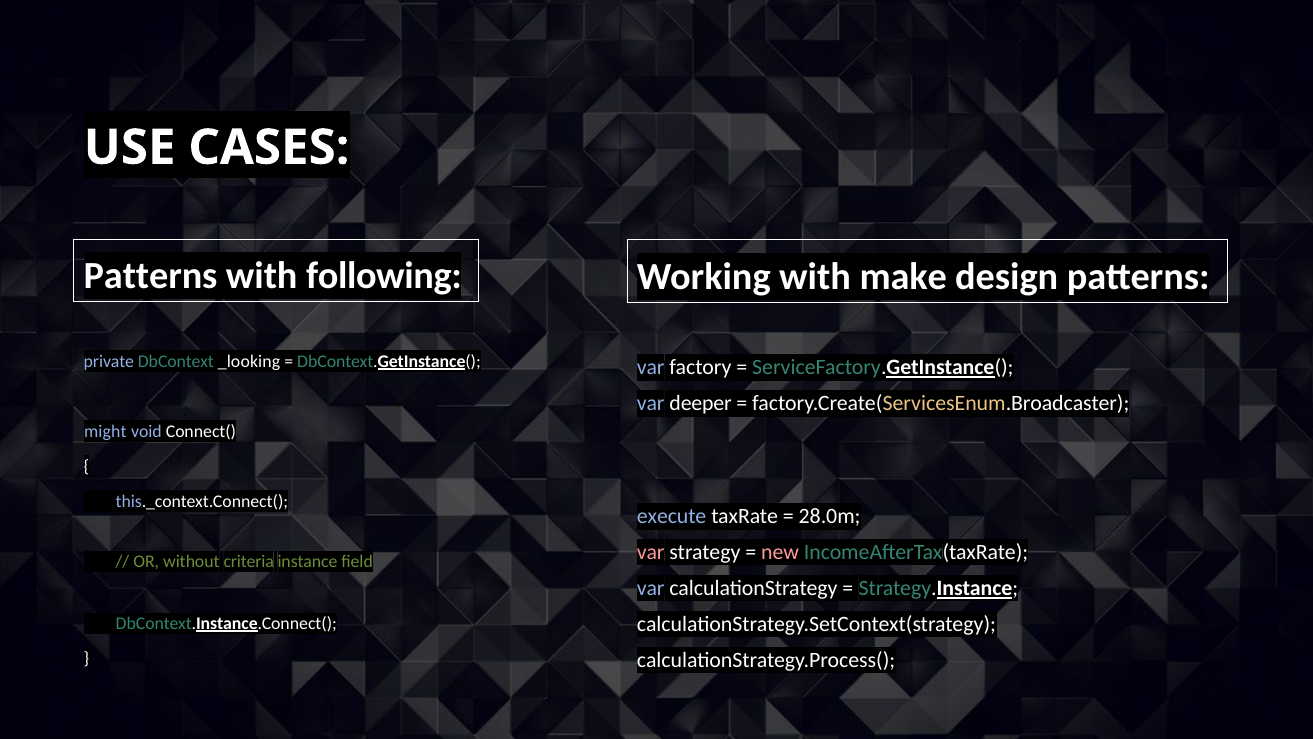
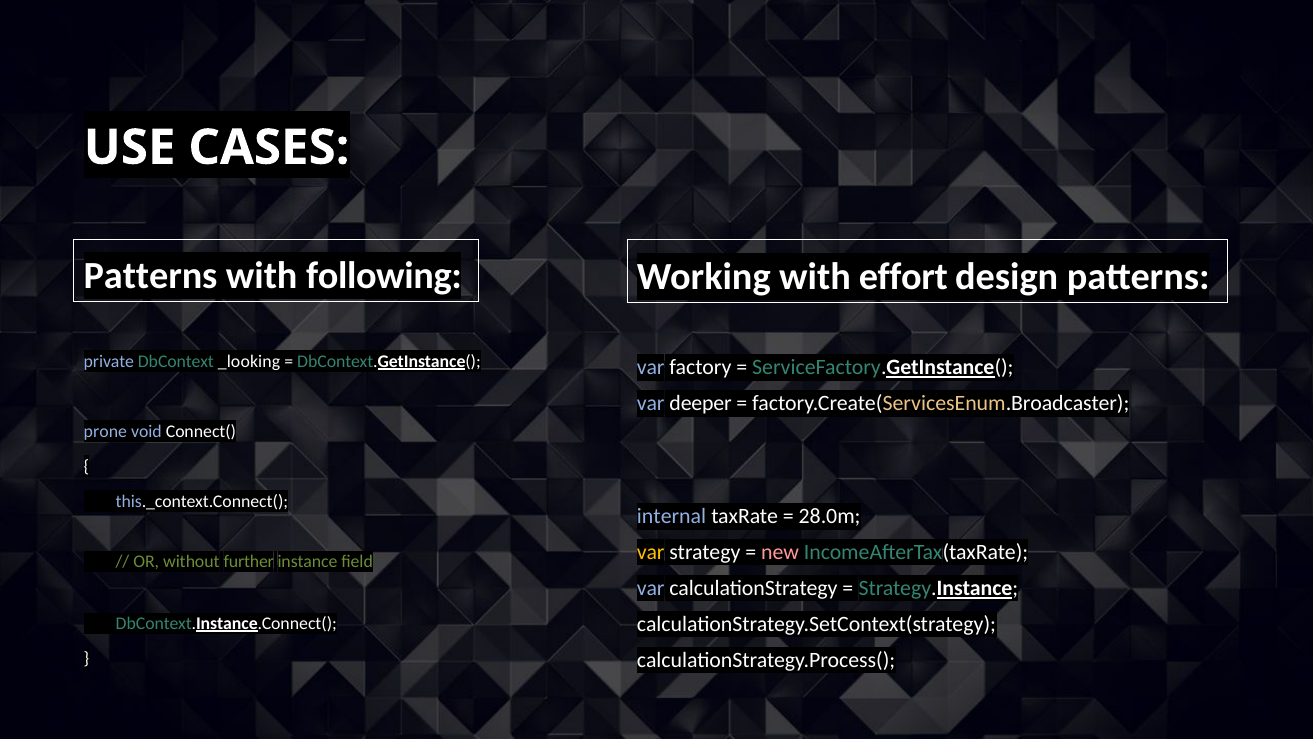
make: make -> effort (903, 277)
might: might -> prone (105, 431)
execute: execute -> internal (672, 516)
var colour: pink -> yellow (651, 552)
criteria: criteria -> further (249, 561)
